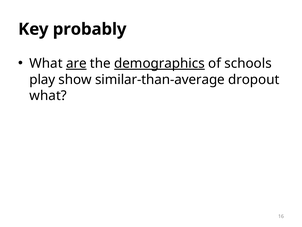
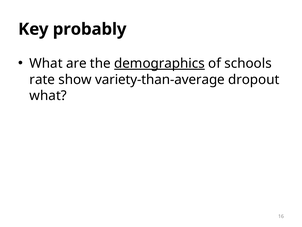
are underline: present -> none (76, 63)
play: play -> rate (42, 79)
similar-than-average: similar-than-average -> variety-than-average (160, 79)
